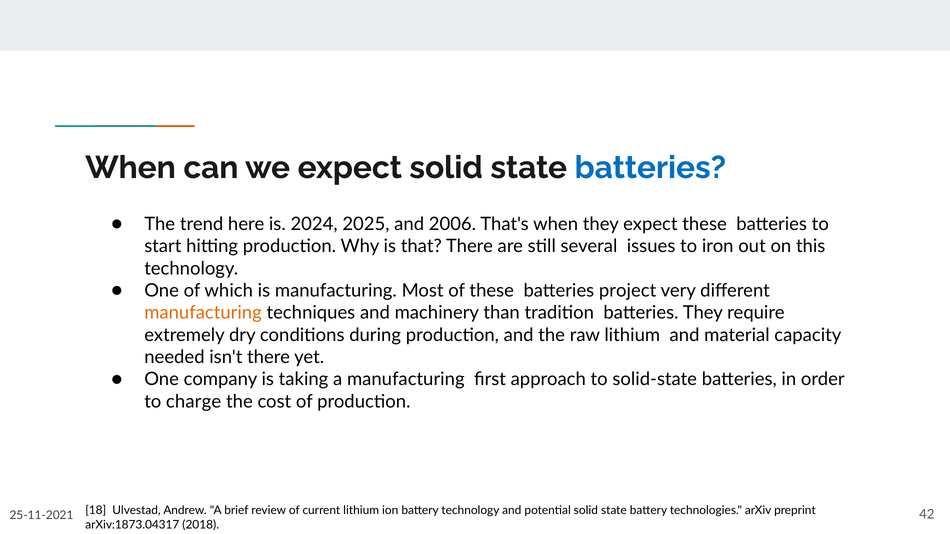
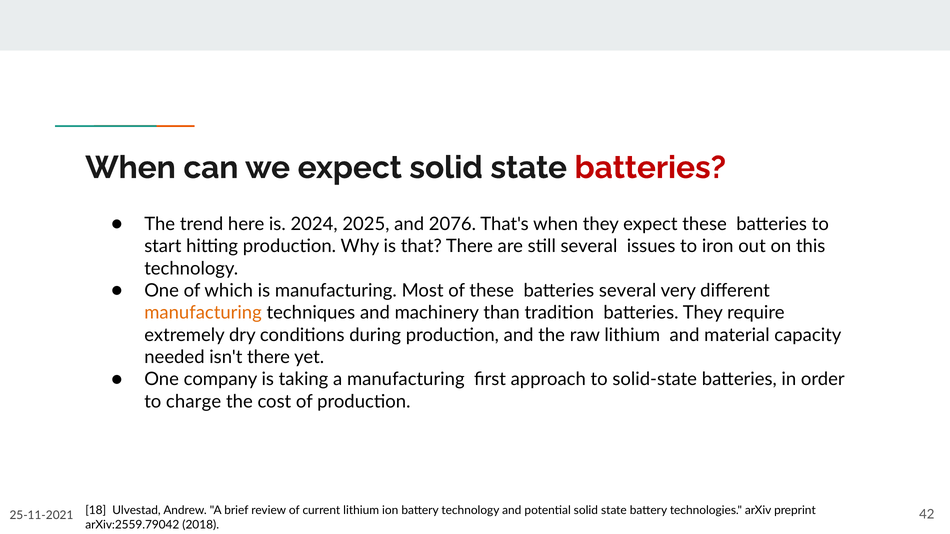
batteries colour: blue -> red (650, 168)
2006: 2006 -> 2076 (452, 224)
batteries project: project -> several (628, 291)
arXiv:1873.04317: arXiv:1873.04317 -> arXiv:2559.79042 (132, 525)
